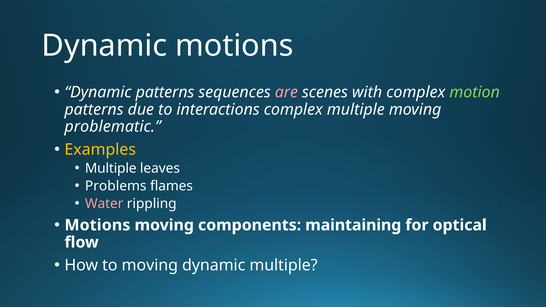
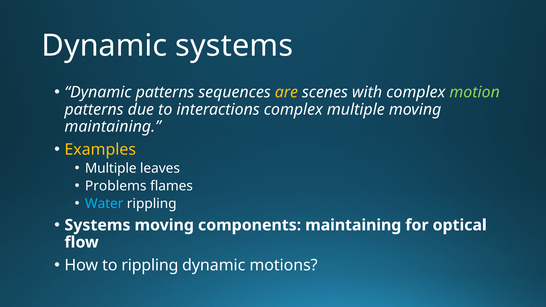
Dynamic motions: motions -> systems (234, 46)
are colour: pink -> yellow (286, 92)
problematic: problematic -> maintaining (113, 127)
Water colour: pink -> light blue (104, 204)
Motions: Motions -> Systems (97, 225)
to moving: moving -> rippling (150, 265)
dynamic multiple: multiple -> motions (284, 265)
